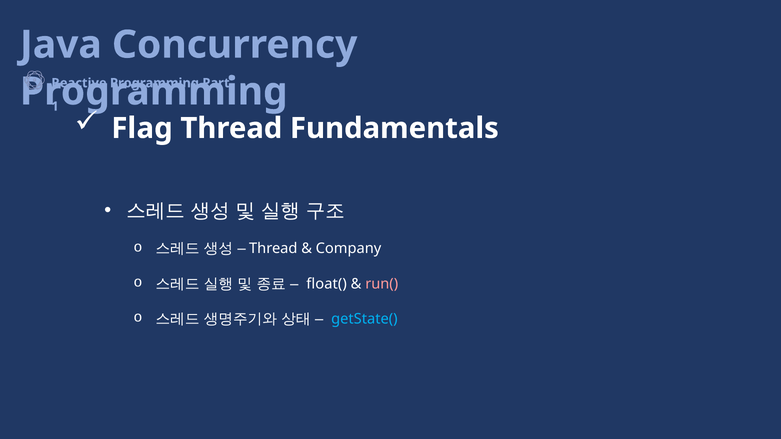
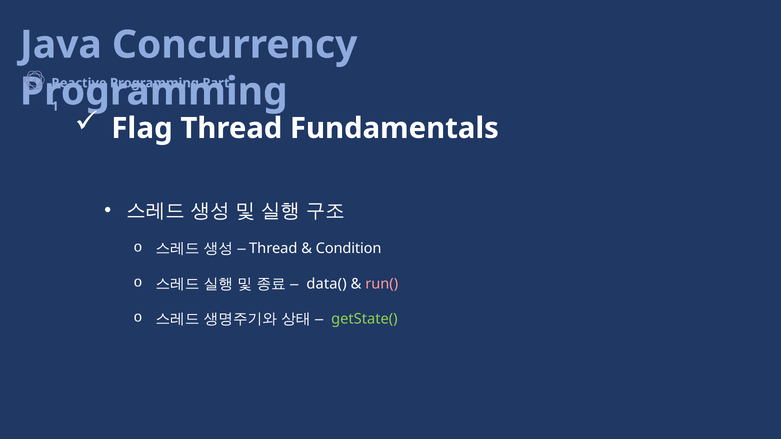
Company: Company -> Condition (349, 249)
float(: float( -> data( (327, 284)
getState( colour: light blue -> light green (364, 319)
